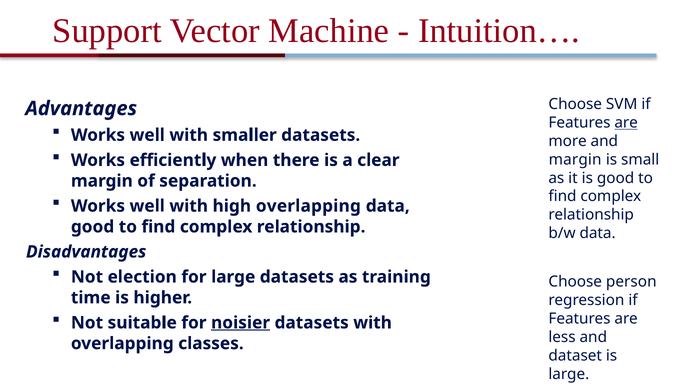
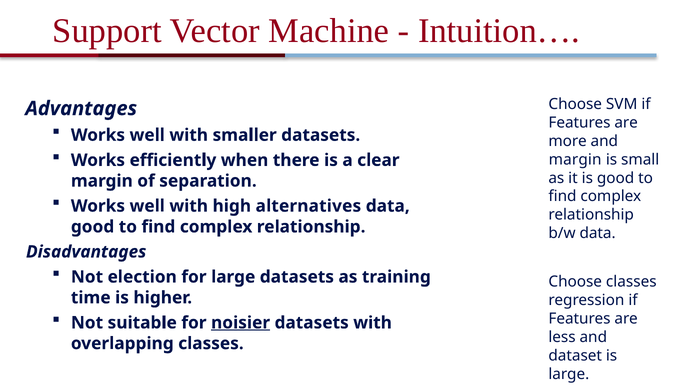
are underline: present -> none (626, 123)
high overlapping: overlapping -> alternatives (308, 206)
Choose person: person -> classes (631, 282)
